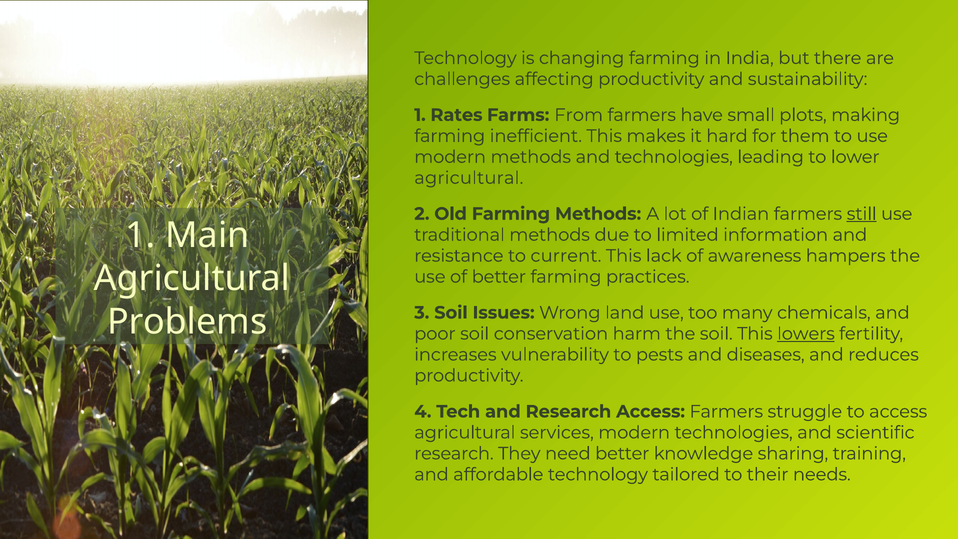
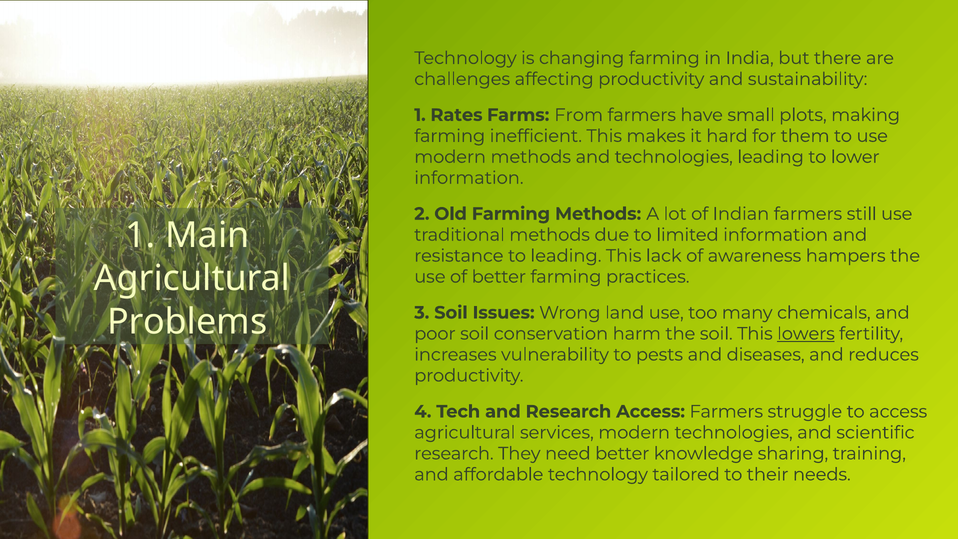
agricultural: agricultural -> information (469, 178)
still underline: present -> none (862, 214)
to current: current -> leading (566, 256)
